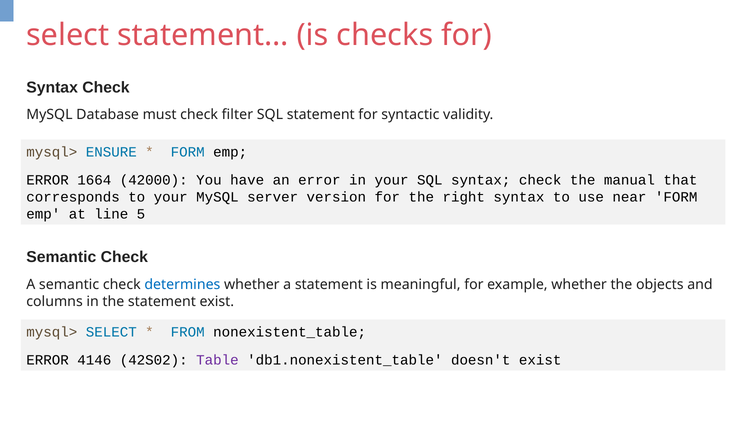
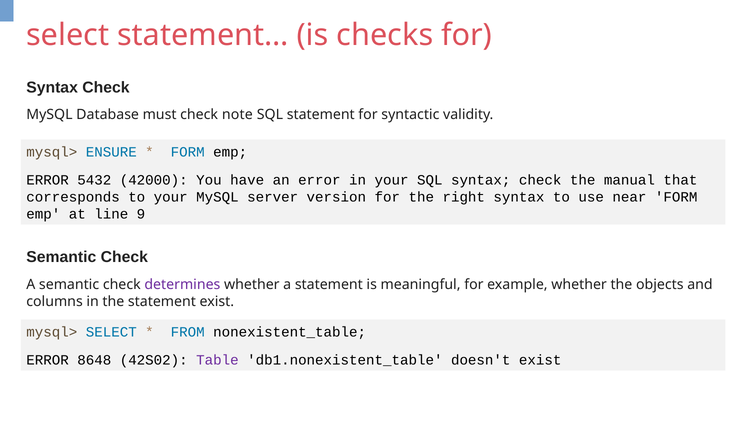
filter: filter -> note (237, 115)
1664: 1664 -> 5432 (94, 180)
5: 5 -> 9 (141, 214)
determines colour: blue -> purple (182, 284)
4146: 4146 -> 8648 (94, 360)
